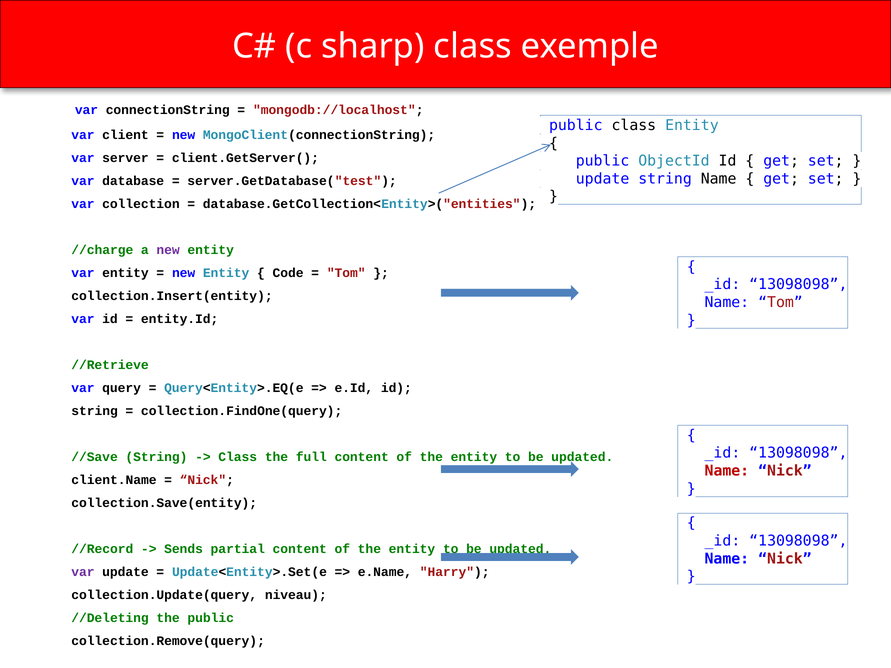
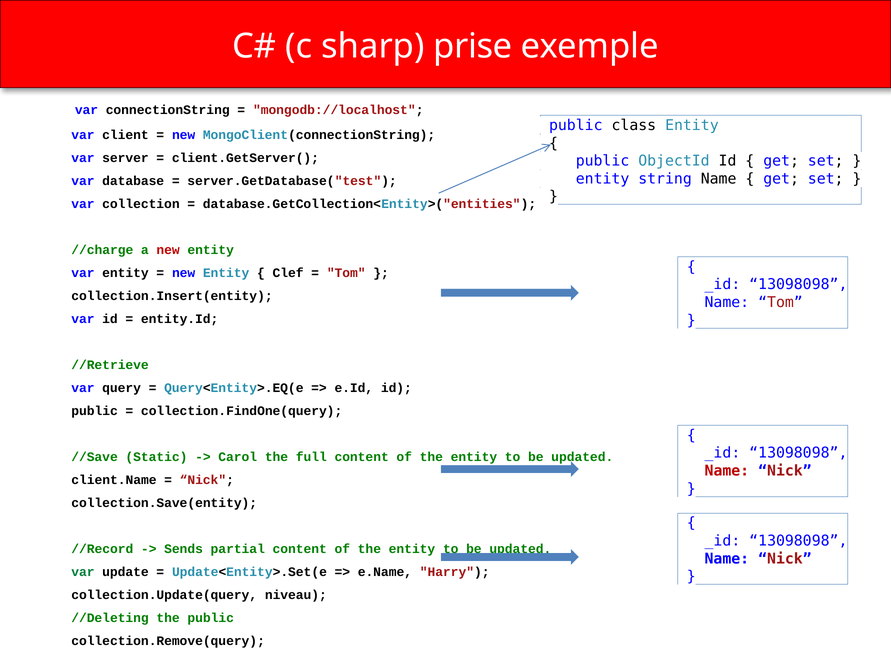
sharp class: class -> prise (473, 46)
update: update -> entity (603, 179)
new colour: purple -> red (168, 250)
Code: Code -> Clef (288, 273)
string: string -> public (95, 411)
//Save String: String -> Static (156, 457)
Class: Class -> Carol (238, 457)
var colour: purple -> green (83, 572)
